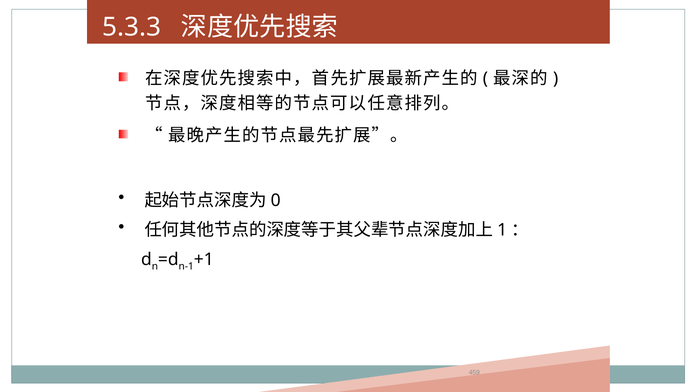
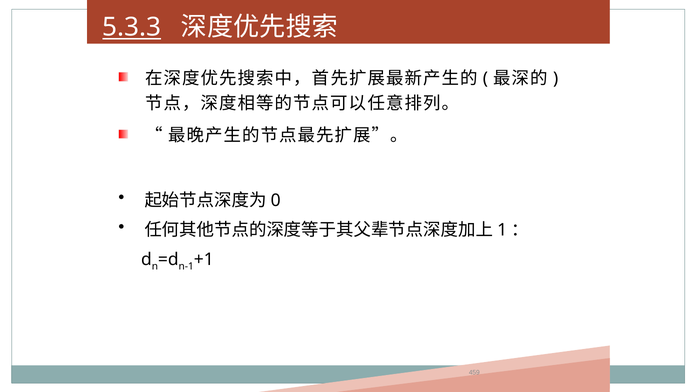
5.3.3 underline: none -> present (132, 27)
